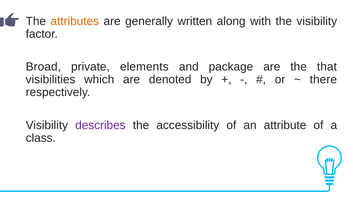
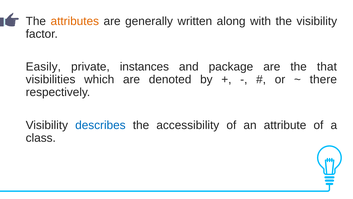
Broad: Broad -> Easily (43, 67)
elements: elements -> instances (144, 67)
describes colour: purple -> blue (100, 125)
